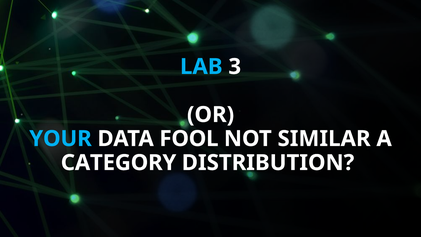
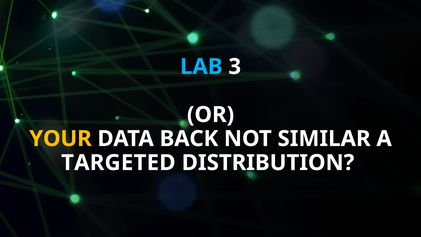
YOUR colour: light blue -> yellow (61, 139)
FOOL: FOOL -> BACK (189, 139)
CATEGORY: CATEGORY -> TARGETED (118, 163)
